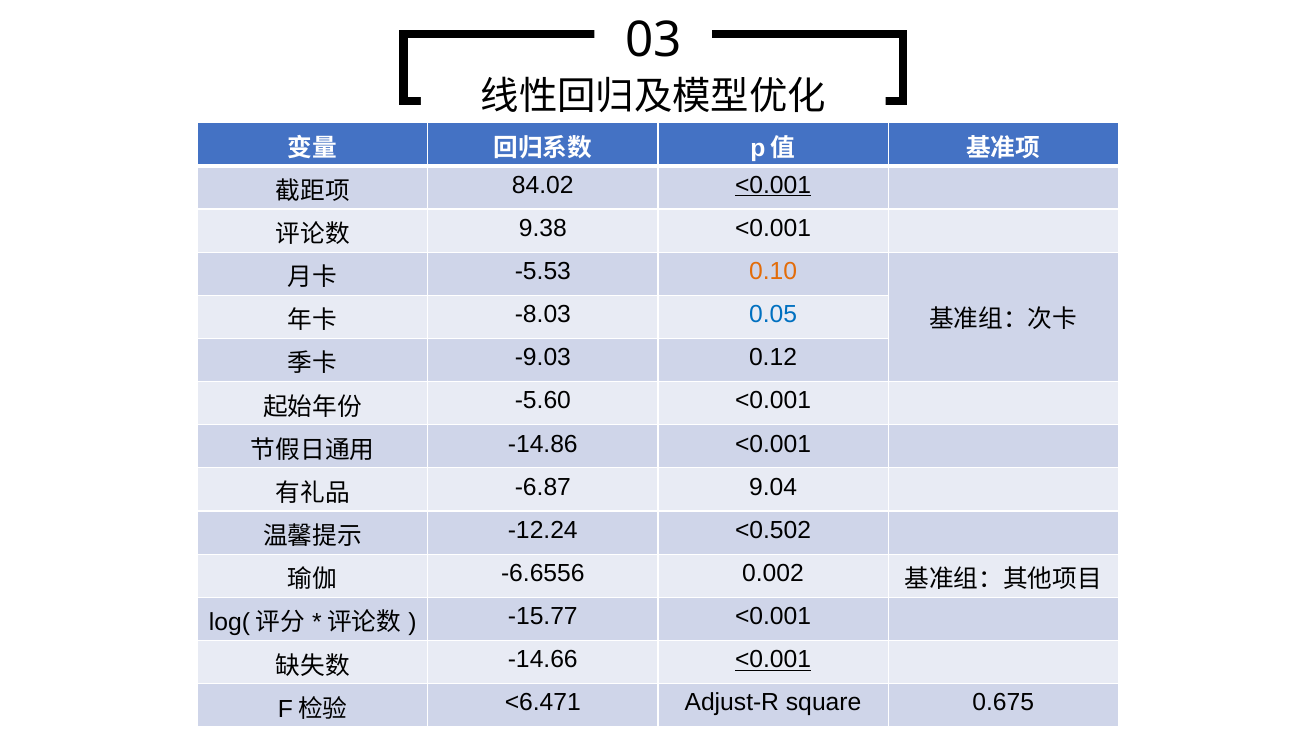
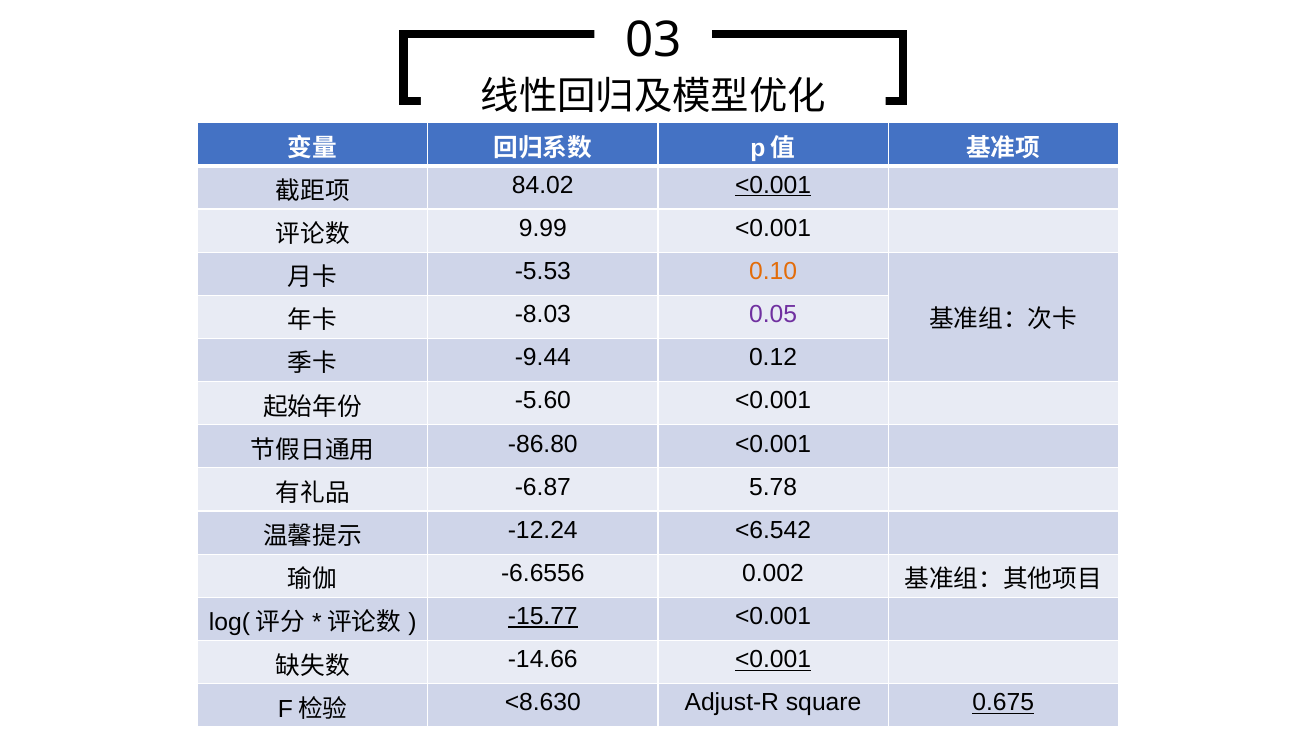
9.38: 9.38 -> 9.99 (543, 228)
0.05 colour: blue -> purple (773, 315)
-9.03: -9.03 -> -9.44 (543, 358)
-14.86: -14.86 -> -86.80 (543, 444)
9.04: 9.04 -> 5.78 (773, 487)
<0.502: <0.502 -> <6.542 (773, 530)
-15.77 underline: none -> present (543, 617)
<6.471: <6.471 -> <8.630 (543, 703)
0.675 underline: none -> present (1003, 703)
